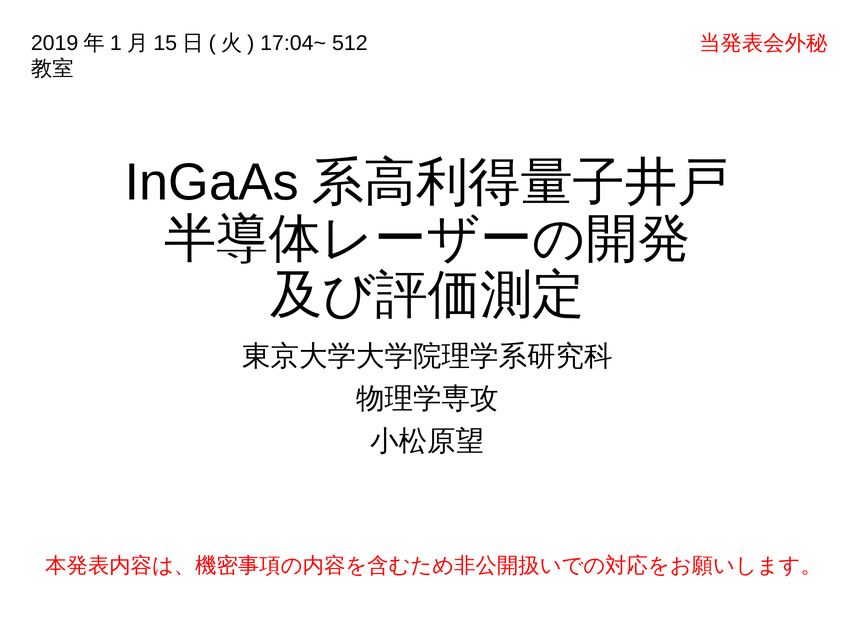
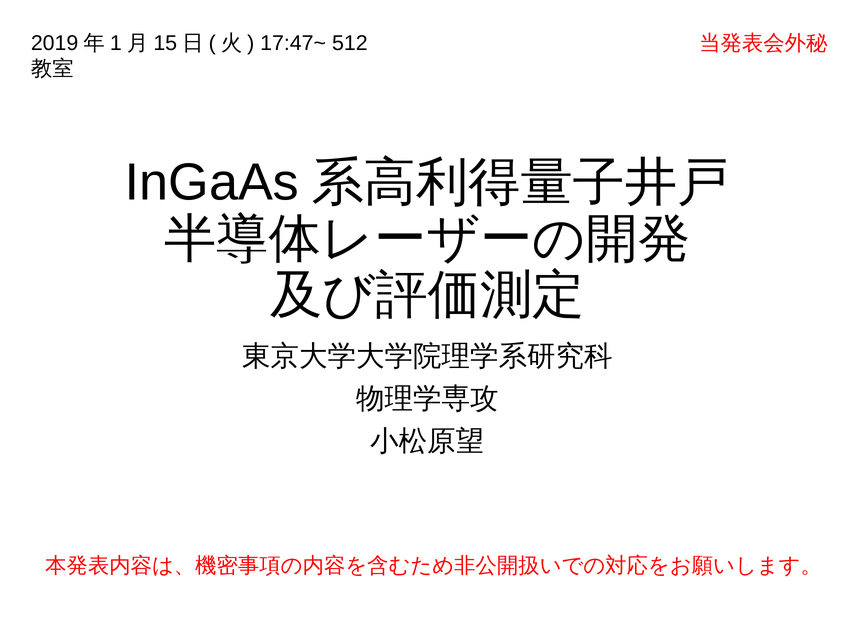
17:04~: 17:04~ -> 17:47~ (293, 43)
